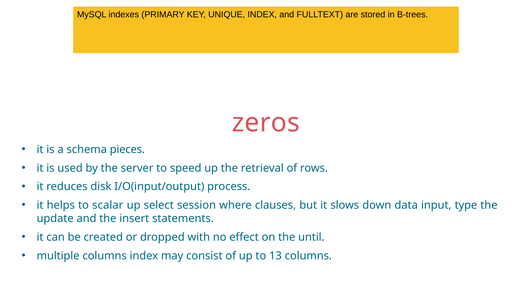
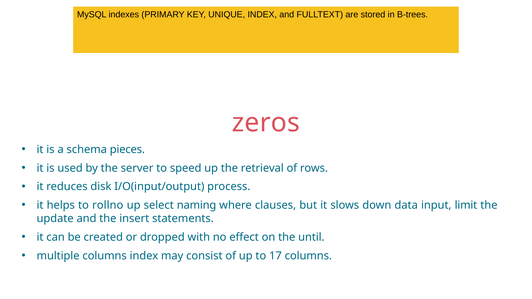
scalar: scalar -> rollno (108, 205)
session: session -> naming (197, 205)
type: type -> limit (466, 205)
13: 13 -> 17 (275, 256)
